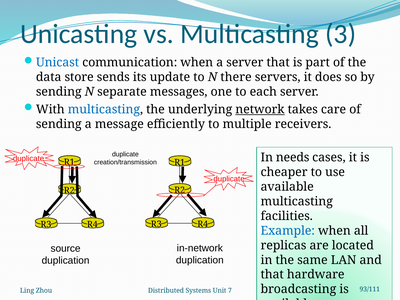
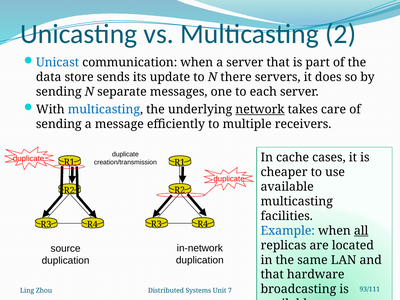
3: 3 -> 2 (341, 34)
needs: needs -> cache (293, 157)
all underline: none -> present (361, 231)
